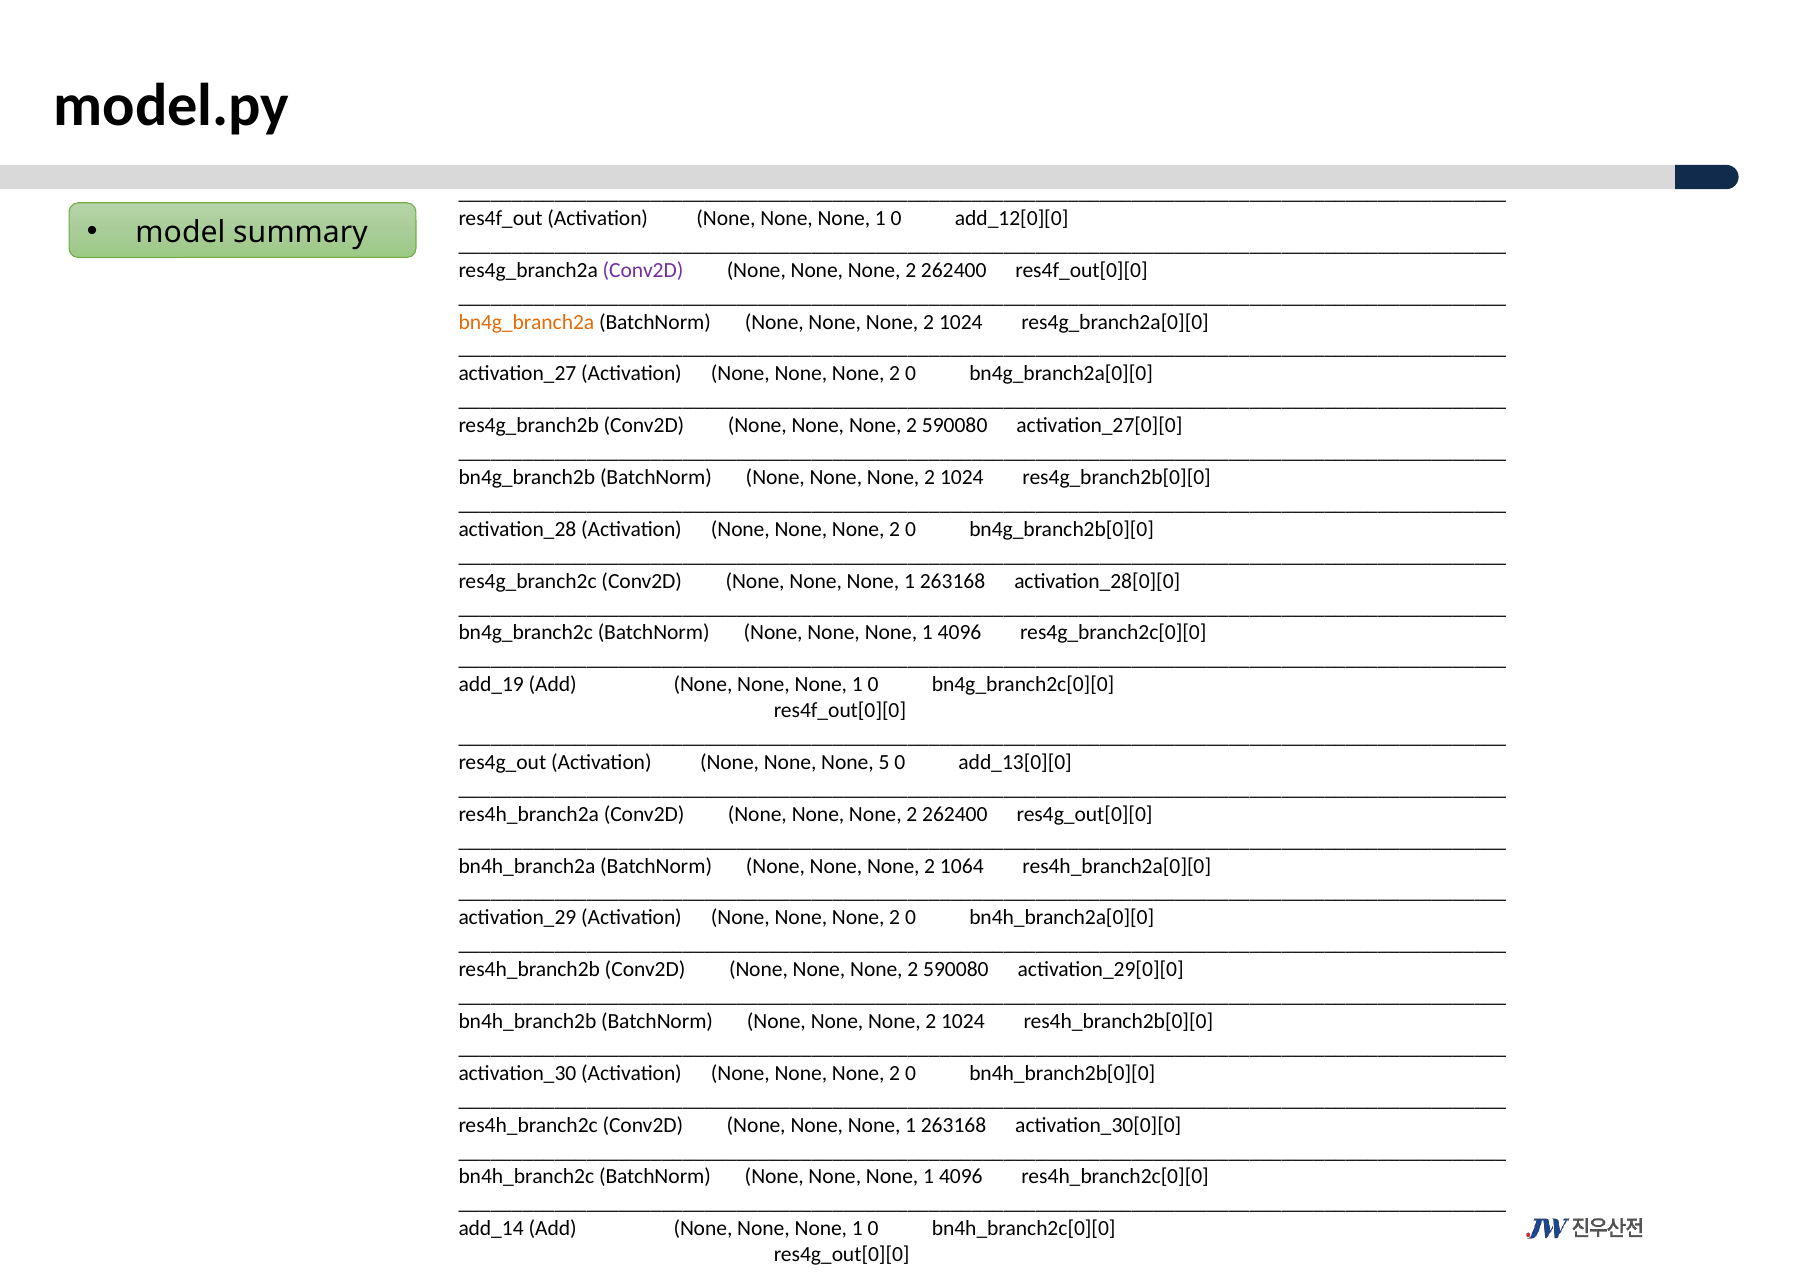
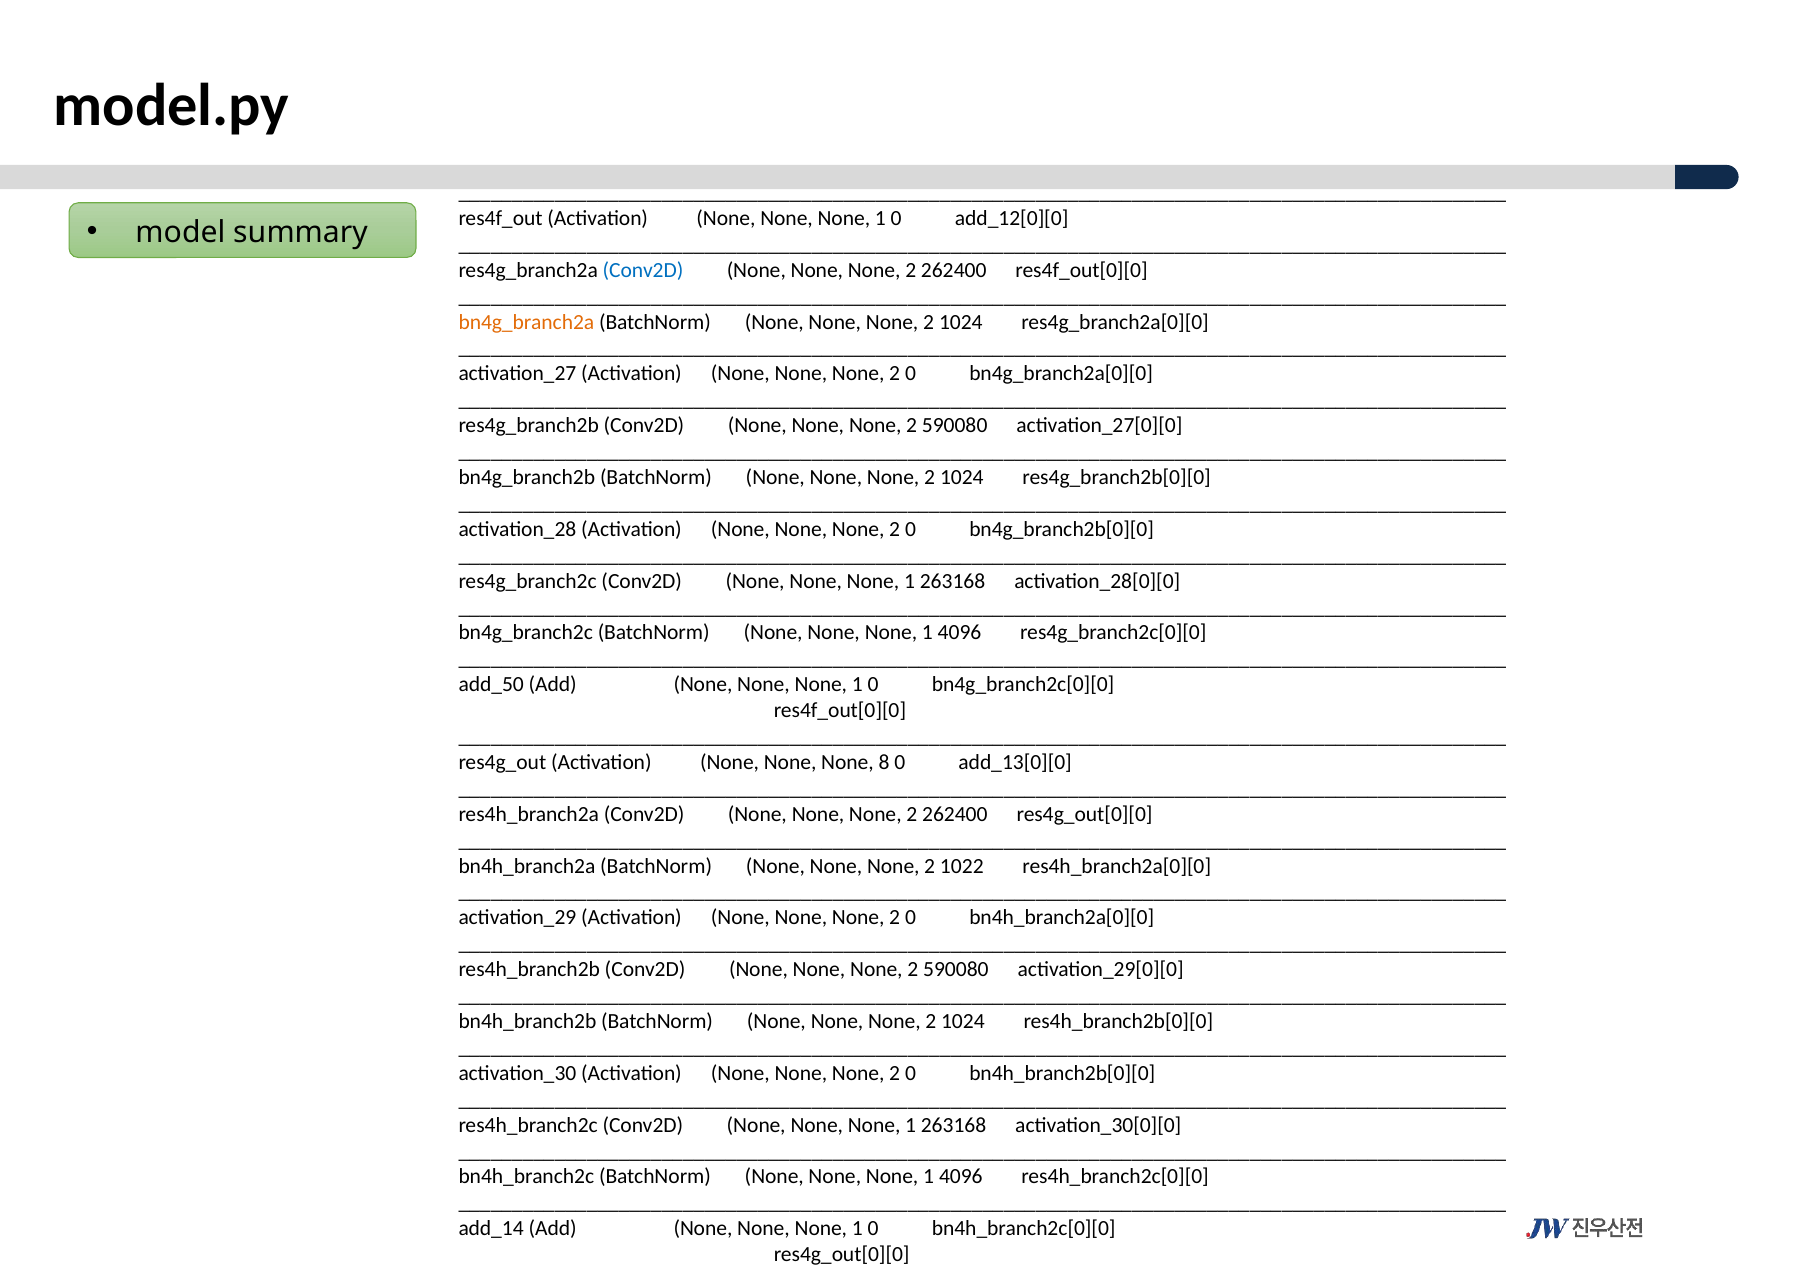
Conv2D colour: purple -> blue (643, 270)
add_19: add_19 -> add_50 (491, 685)
5: 5 -> 8 (884, 763)
1064: 1064 -> 1022 (962, 866)
